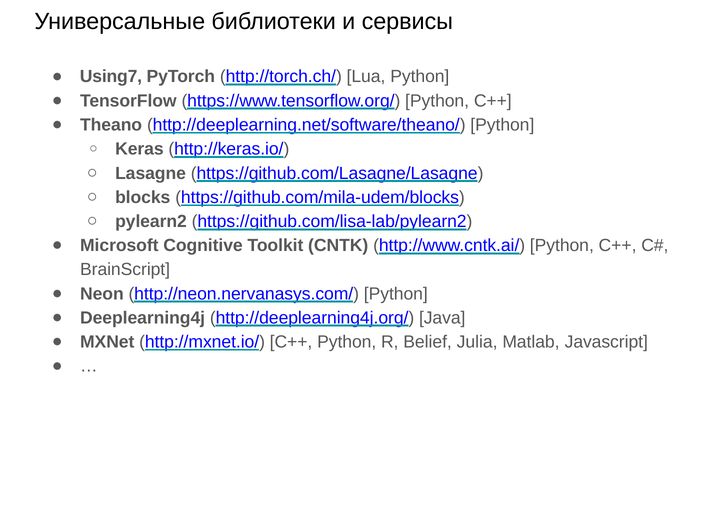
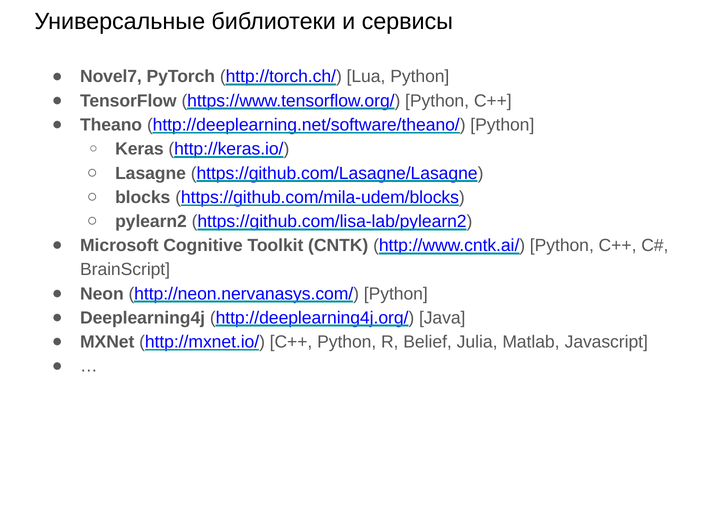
Using7: Using7 -> Novel7 (111, 77)
